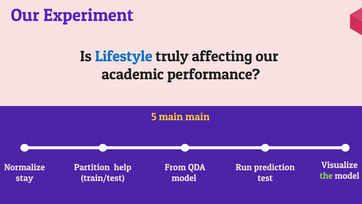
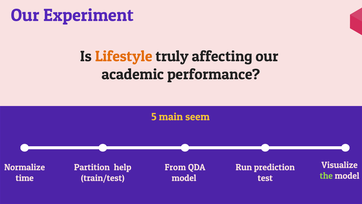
Lifestyle colour: blue -> orange (124, 56)
main main: main -> seem (197, 117)
stay: stay -> time (25, 178)
